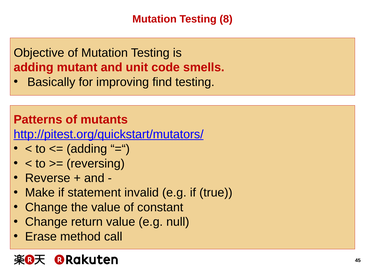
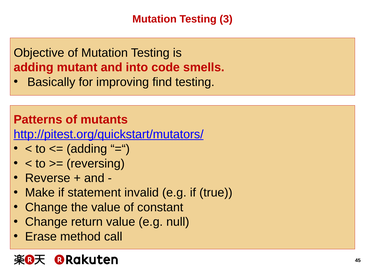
8: 8 -> 3 (226, 19)
unit: unit -> into (137, 67)
